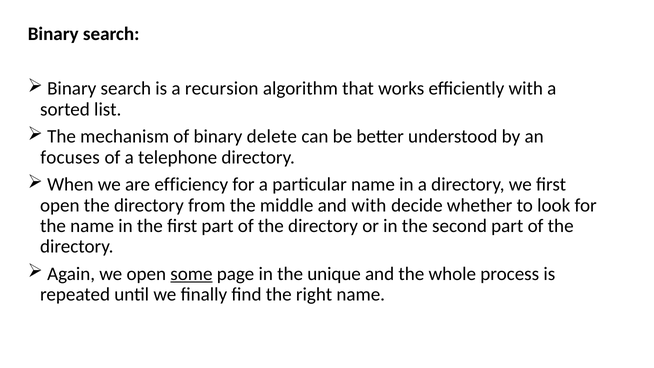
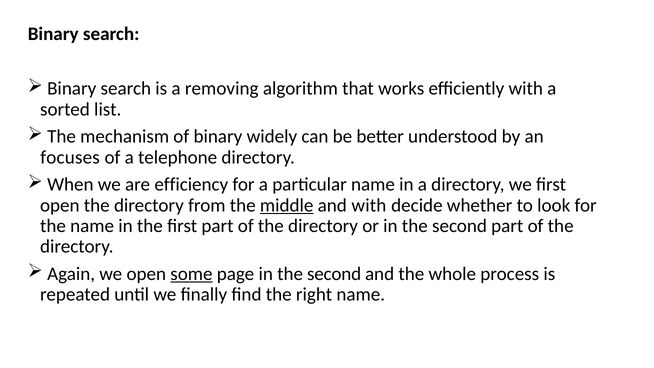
recursion: recursion -> removing (222, 89)
delete: delete -> widely (272, 137)
middle underline: none -> present (287, 205)
page in the unique: unique -> second (334, 274)
